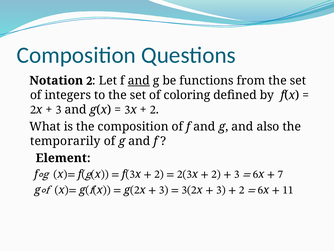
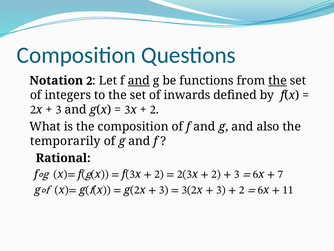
the underline: none -> present (278, 80)
coloring: coloring -> inwards (187, 95)
Element: Element -> Rational (63, 158)
